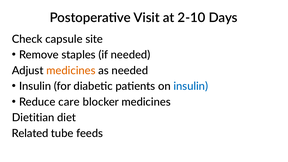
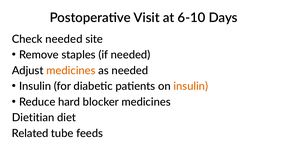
2-10: 2-10 -> 6-10 (192, 18)
Check capsule: capsule -> needed (64, 39)
insulin colour: blue -> orange (191, 86)
care: care -> hard (69, 102)
